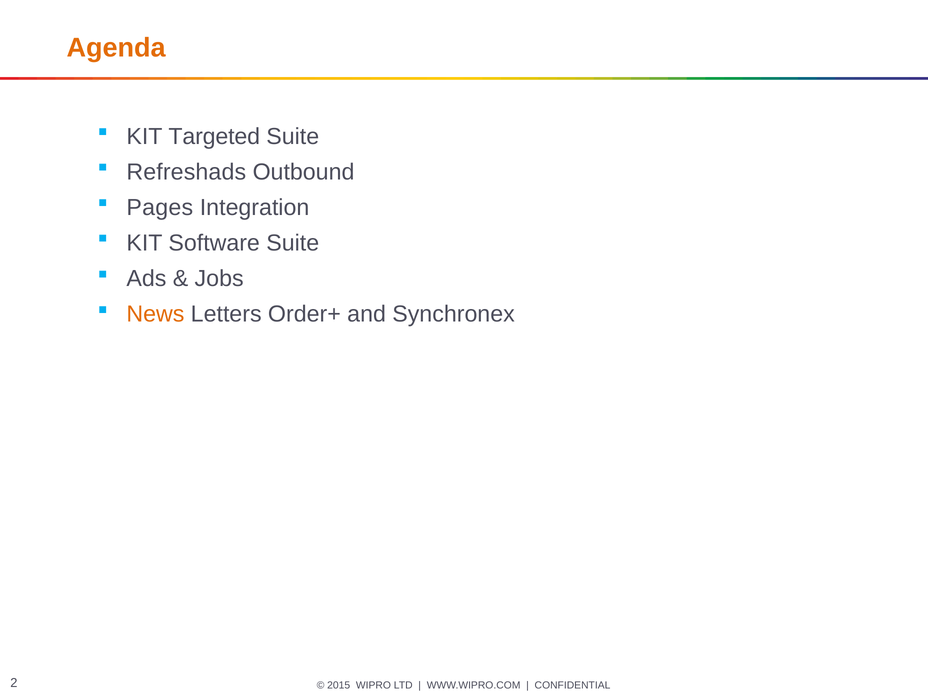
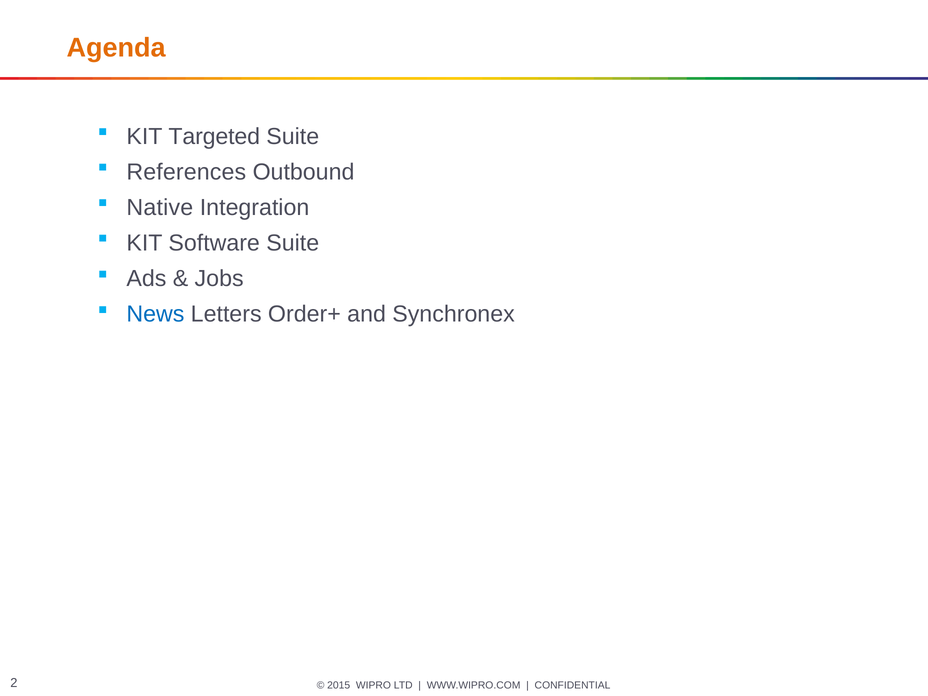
Refreshads: Refreshads -> References (186, 172)
Pages: Pages -> Native (160, 208)
News colour: orange -> blue (155, 314)
